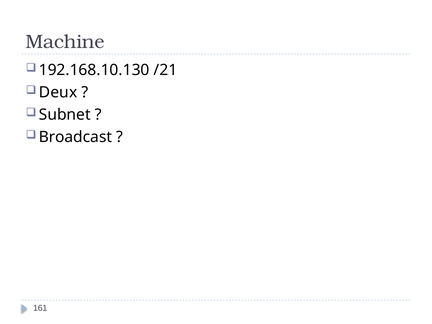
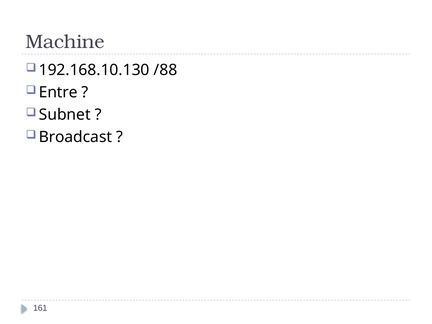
/21: /21 -> /88 (165, 70)
Deux: Deux -> Entre (58, 92)
